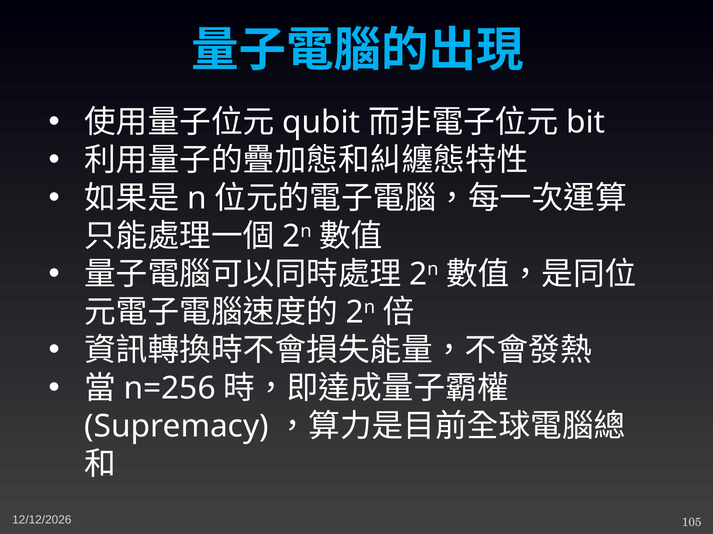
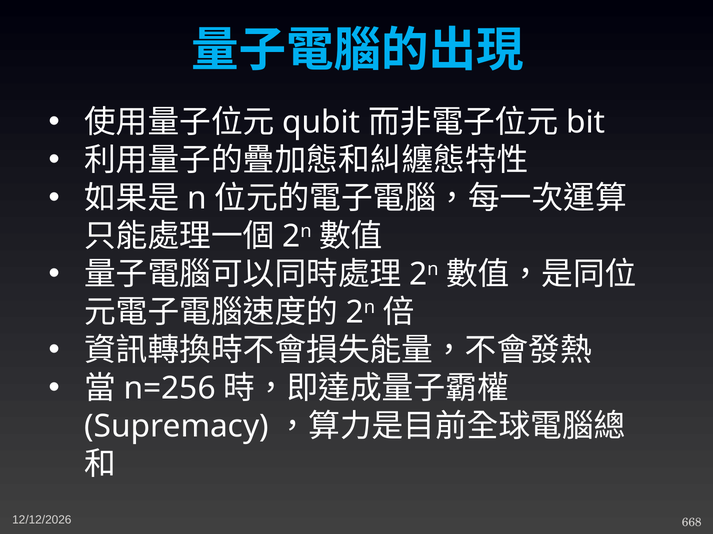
105: 105 -> 668 (692, 523)
